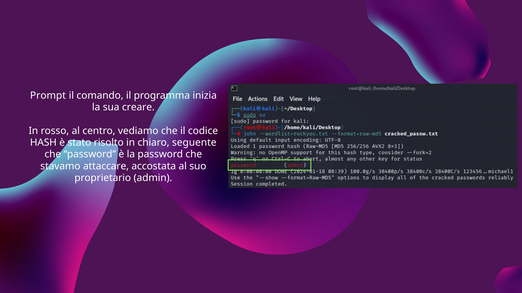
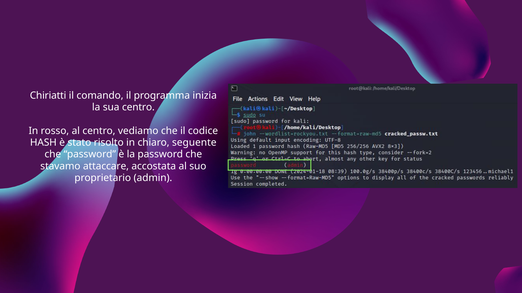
Prompt: Prompt -> Chiriatti (48, 96)
sua creare: creare -> centro (138, 107)
